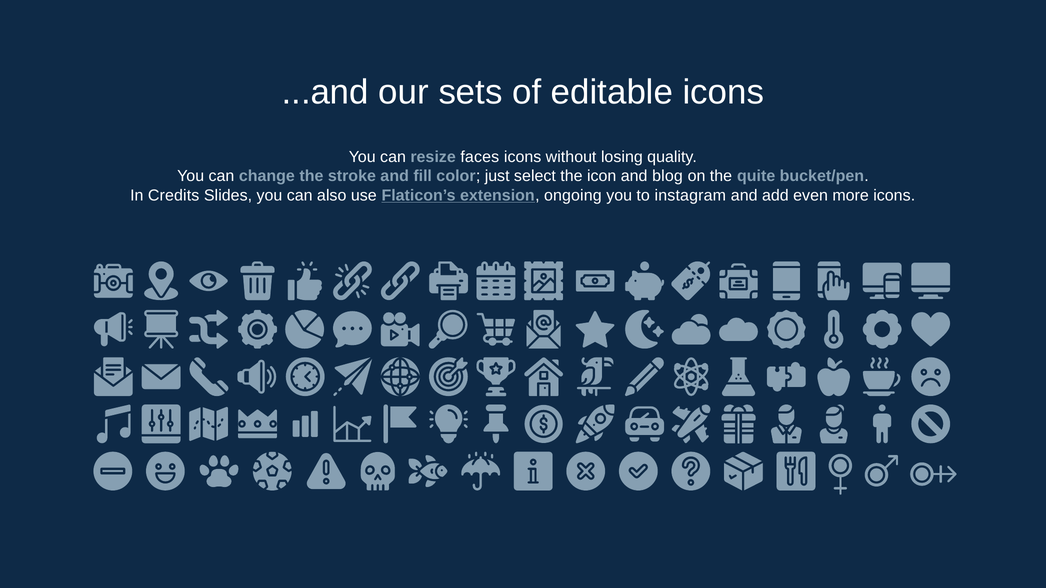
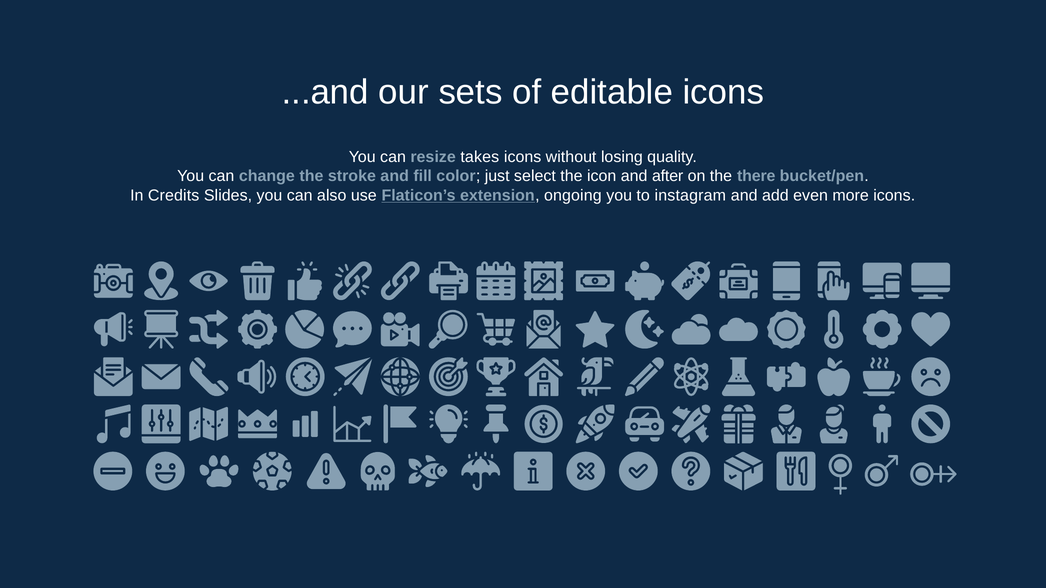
faces: faces -> takes (480, 157)
blog: blog -> after (668, 176)
quite: quite -> there (756, 176)
